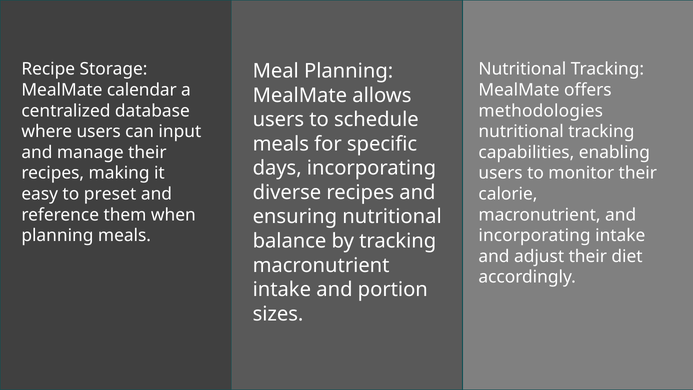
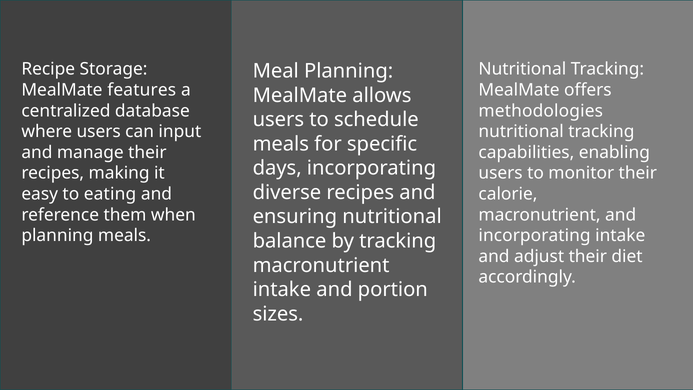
calendar: calendar -> features (142, 90)
preset: preset -> eating (110, 194)
